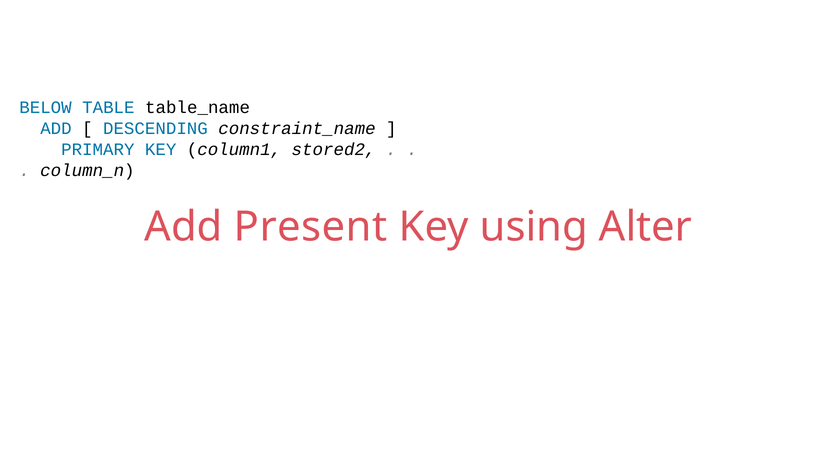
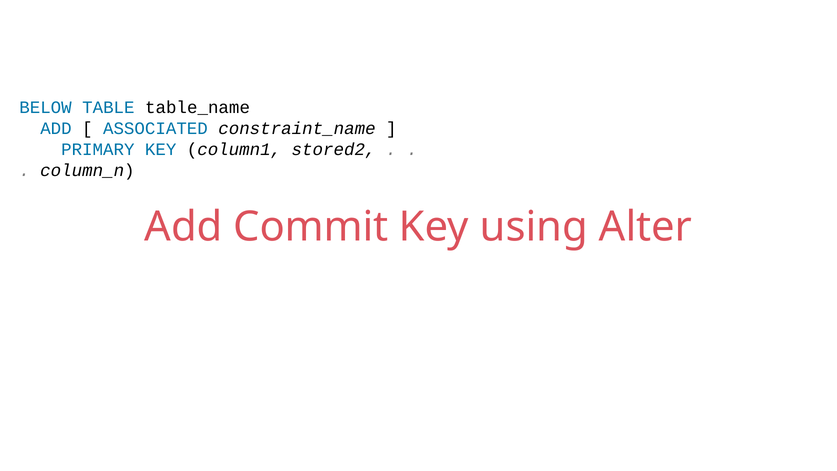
DESCENDING: DESCENDING -> ASSOCIATED (155, 129)
Present: Present -> Commit (311, 227)
